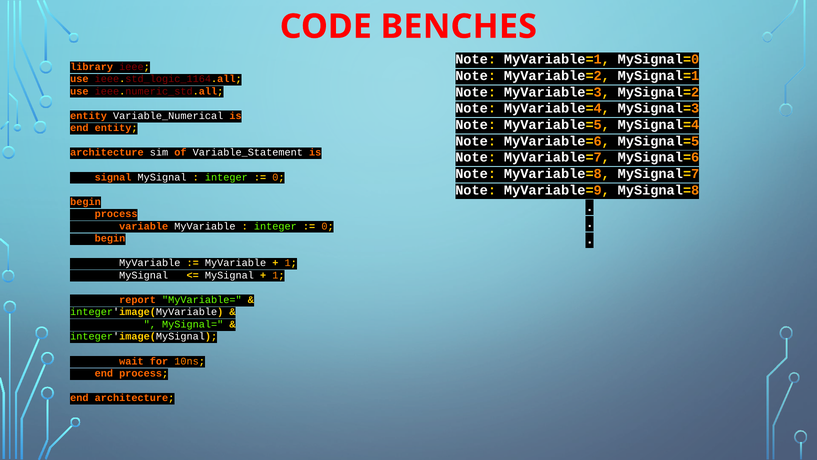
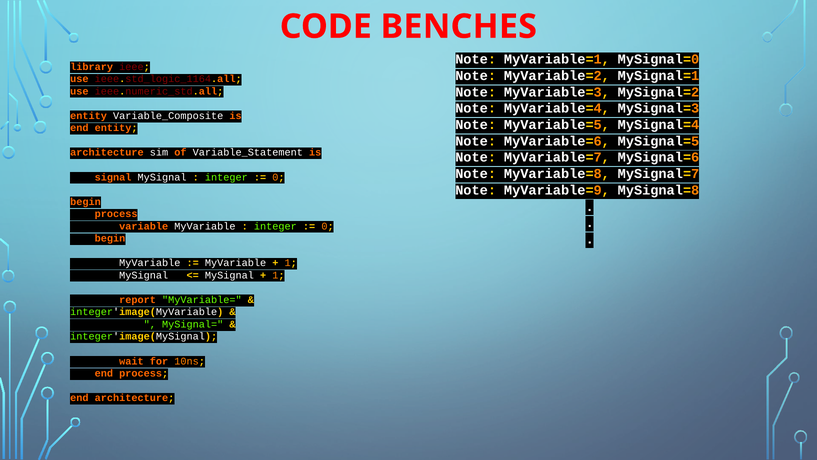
Variable_Numerical: Variable_Numerical -> Variable_Composite (168, 116)
